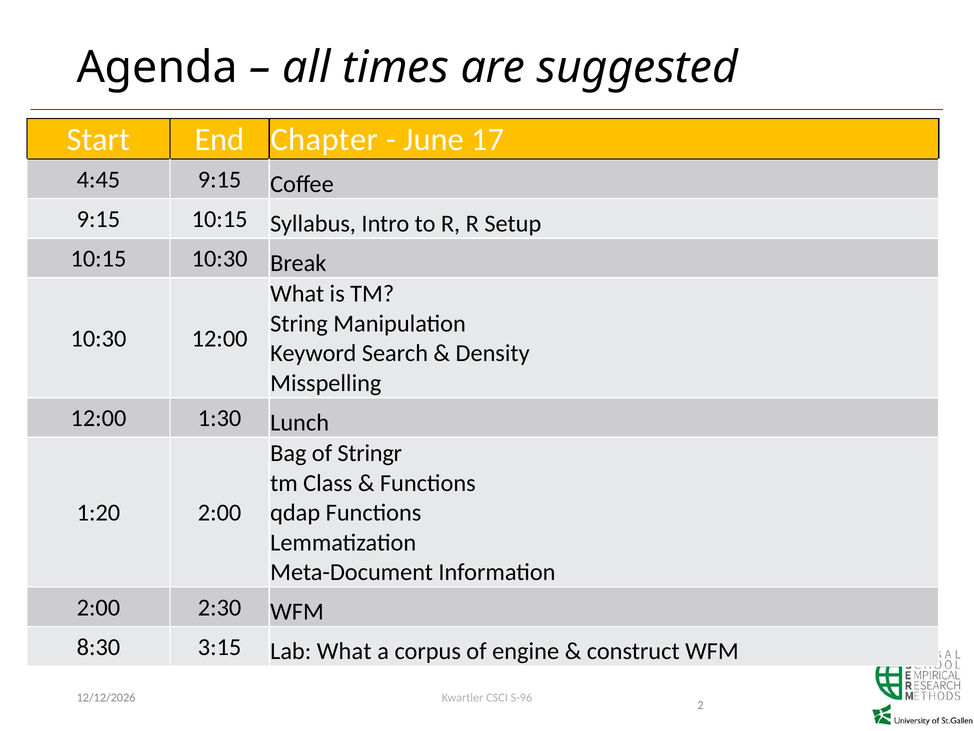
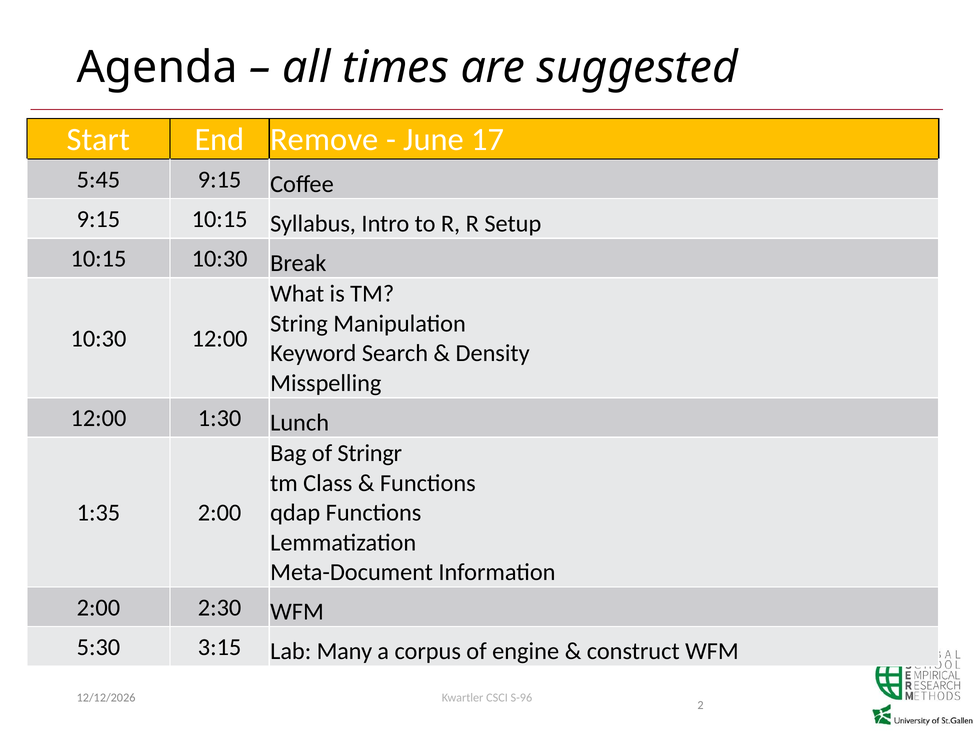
Chapter: Chapter -> Remove (324, 139)
4:45: 4:45 -> 5:45 (98, 180)
1:20: 1:20 -> 1:35 (98, 513)
8:30: 8:30 -> 5:30 (98, 647)
Lab What: What -> Many (344, 651)
